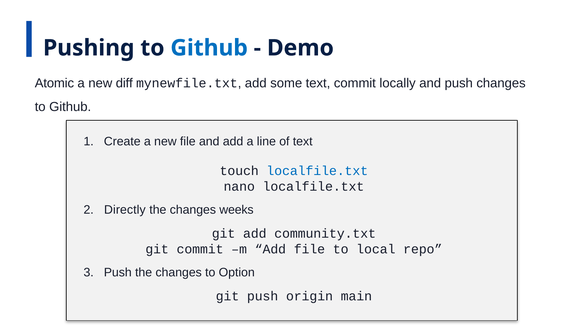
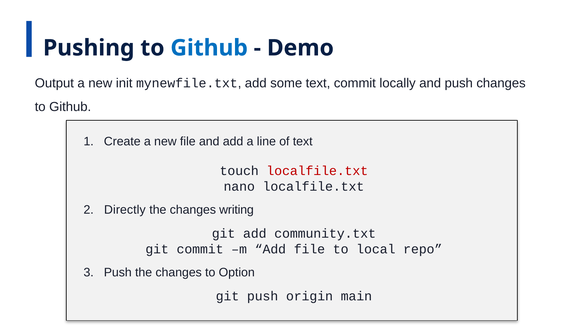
Atomic: Atomic -> Output (54, 83)
diff: diff -> init (124, 83)
localfile.txt colour: blue -> red (317, 171)
weeks: weeks -> writing (236, 210)
